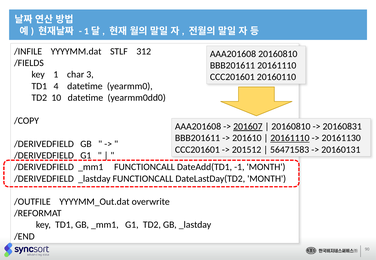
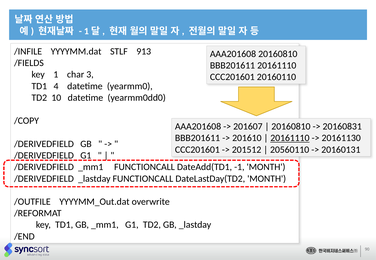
312: 312 -> 913 (144, 51)
201607 underline: present -> none (248, 127)
56471583: 56471583 -> 20560110 (290, 150)
